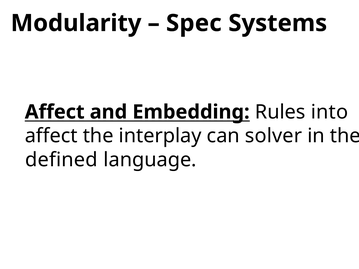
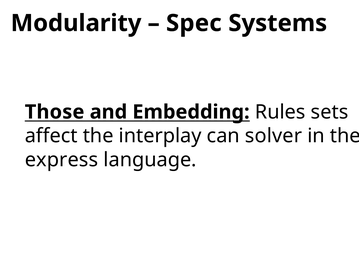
Affect: Affect -> Those (55, 112)
into: into -> sets (330, 112)
defined: defined -> express (61, 160)
